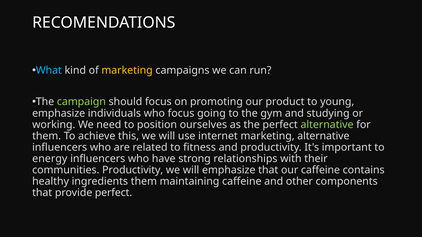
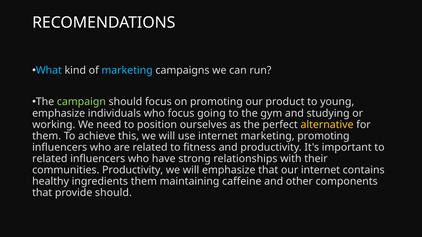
marketing colour: yellow -> light blue (127, 70)
alternative colour: light green -> yellow (327, 125)
marketing alternative: alternative -> promoting (323, 136)
energy: energy -> related (50, 159)
our caffeine: caffeine -> internet (321, 170)
provide perfect: perfect -> should (113, 193)
